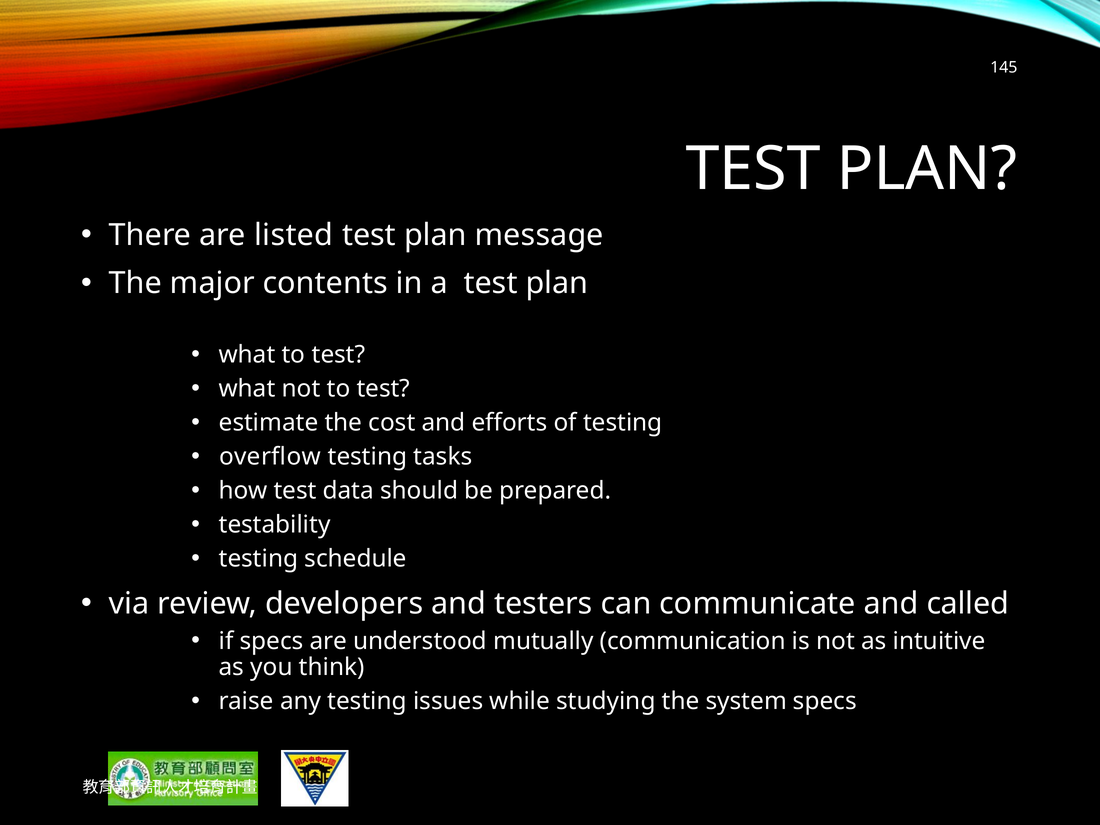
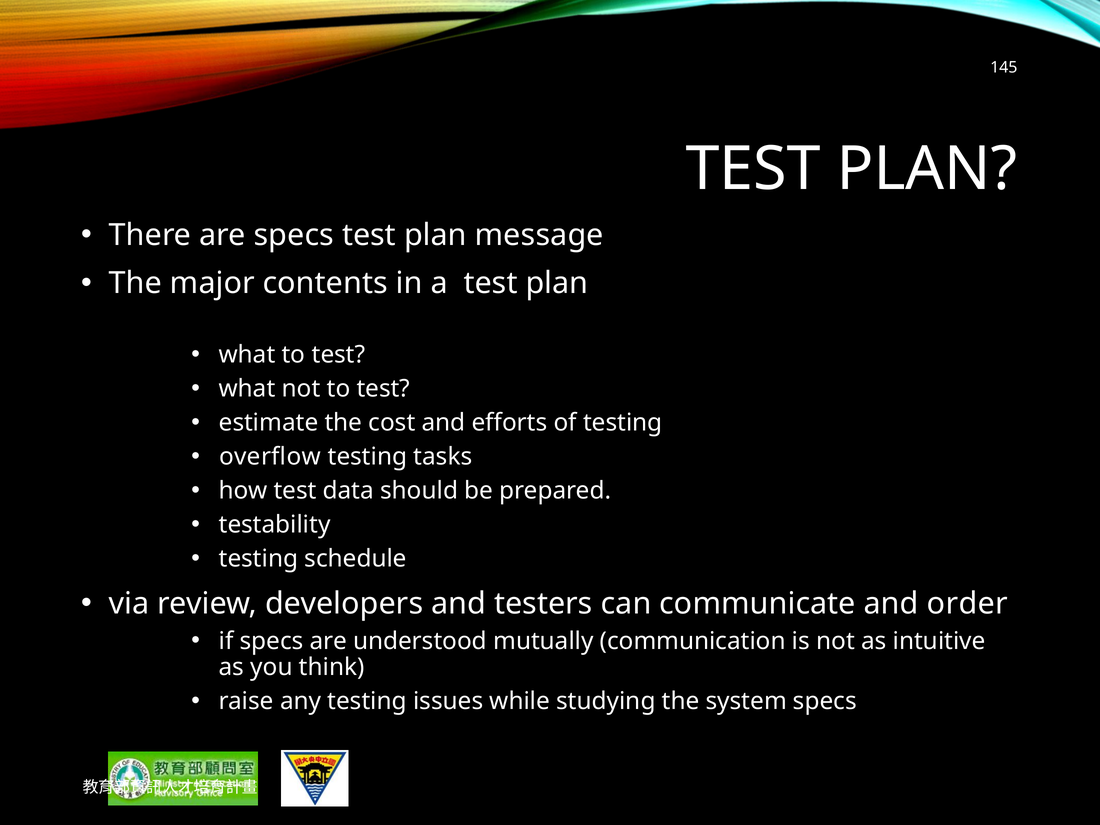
are listed: listed -> specs (294, 235)
called: called -> order (967, 604)
